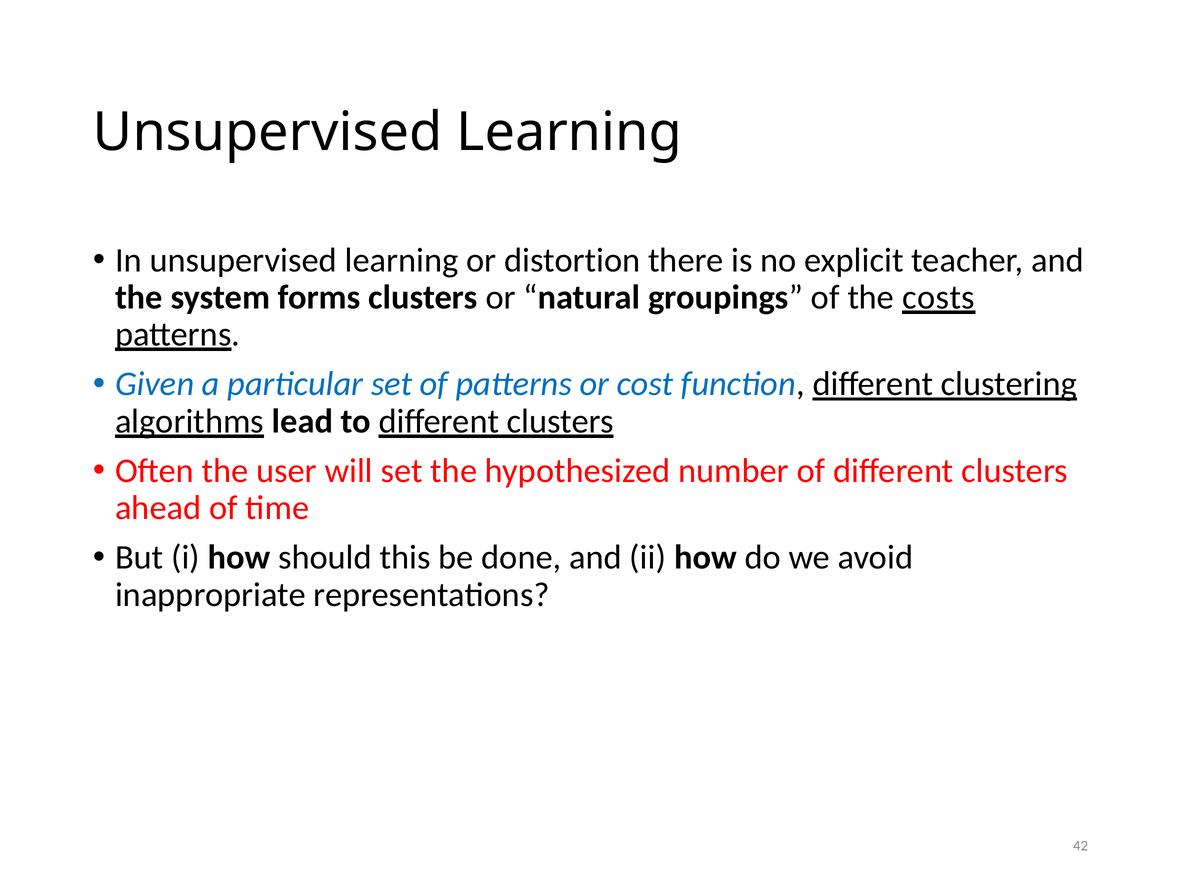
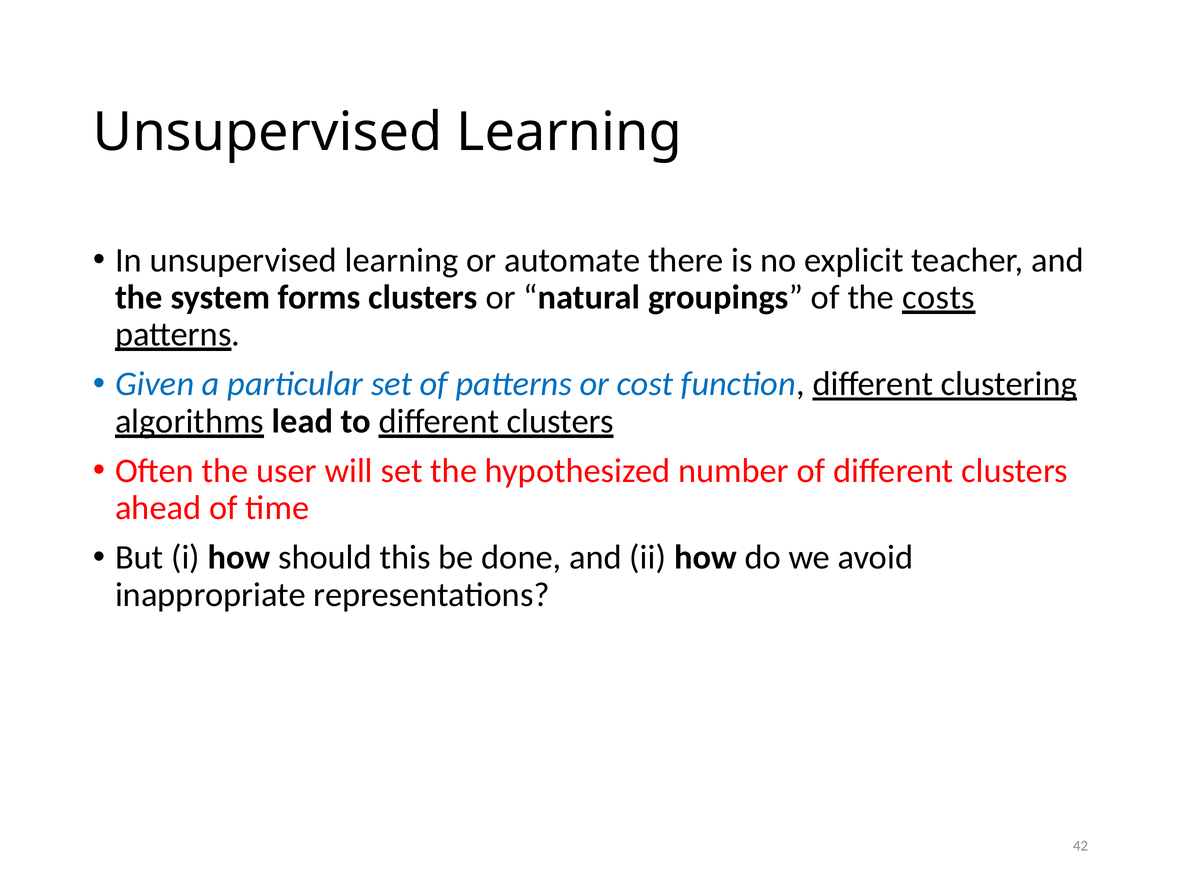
distortion: distortion -> automate (572, 260)
